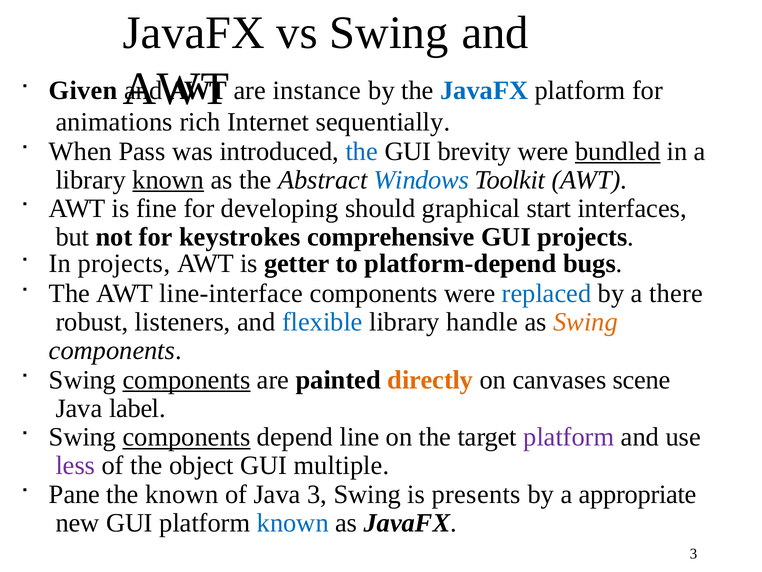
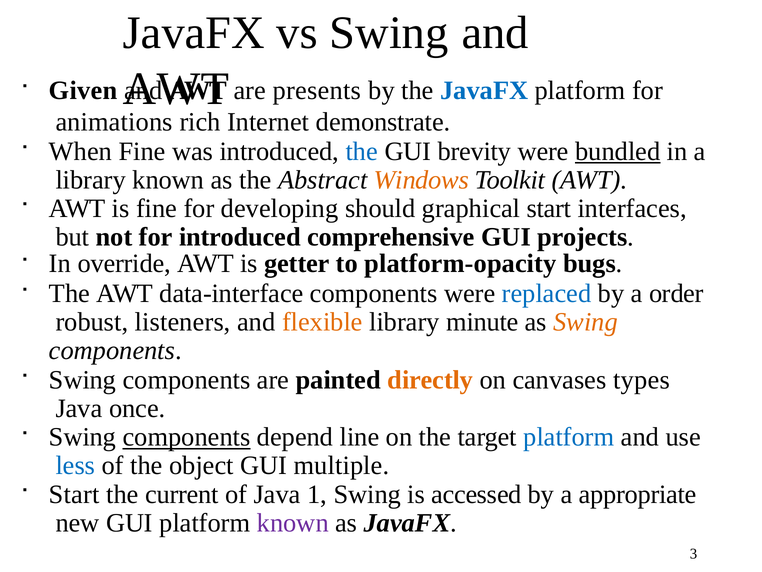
instance: instance -> presents (317, 90)
sequentially: sequentially -> demonstrate (383, 122)
When Pass: Pass -> Fine (142, 151)
known underline: present -> none (168, 180)
Windows colour: blue -> orange (421, 180)
for keystrokes: keystrokes -> introduced (240, 237)
In projects: projects -> override (124, 263)
platform-depend: platform-depend -> platform-opacity (460, 263)
line-interface: line-interface -> data-interface (231, 293)
there: there -> order (676, 293)
flexible colour: blue -> orange (322, 322)
handle: handle -> minute (482, 322)
components underline: present -> none (187, 380)
scene: scene -> types (641, 380)
label: label -> once (137, 408)
platform colour: purple -> blue (569, 437)
less colour: purple -> blue (75, 465)
Pane: Pane -> Start (74, 494)
the known: known -> current (182, 494)
Java 3: 3 -> 1 (317, 494)
presents: presents -> accessed (476, 494)
known colour: blue -> purple (293, 522)
